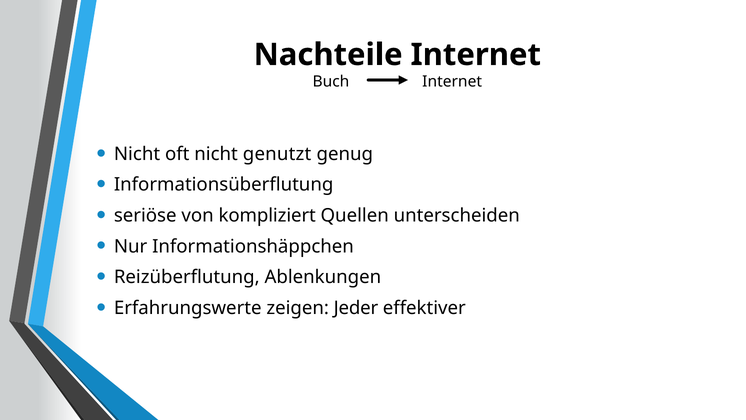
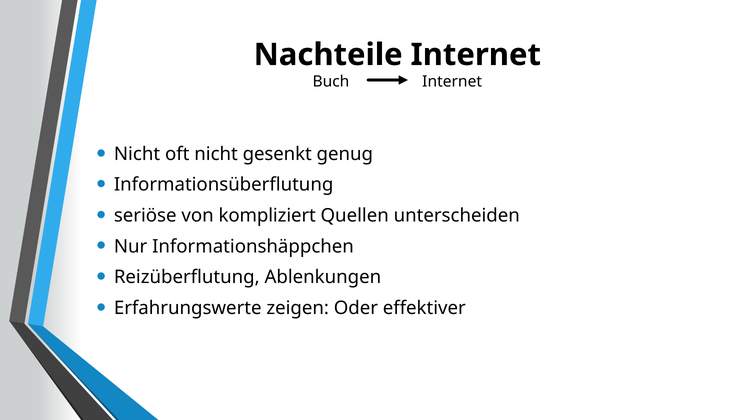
genutzt: genutzt -> gesenkt (277, 154)
Jeder: Jeder -> Oder (356, 308)
